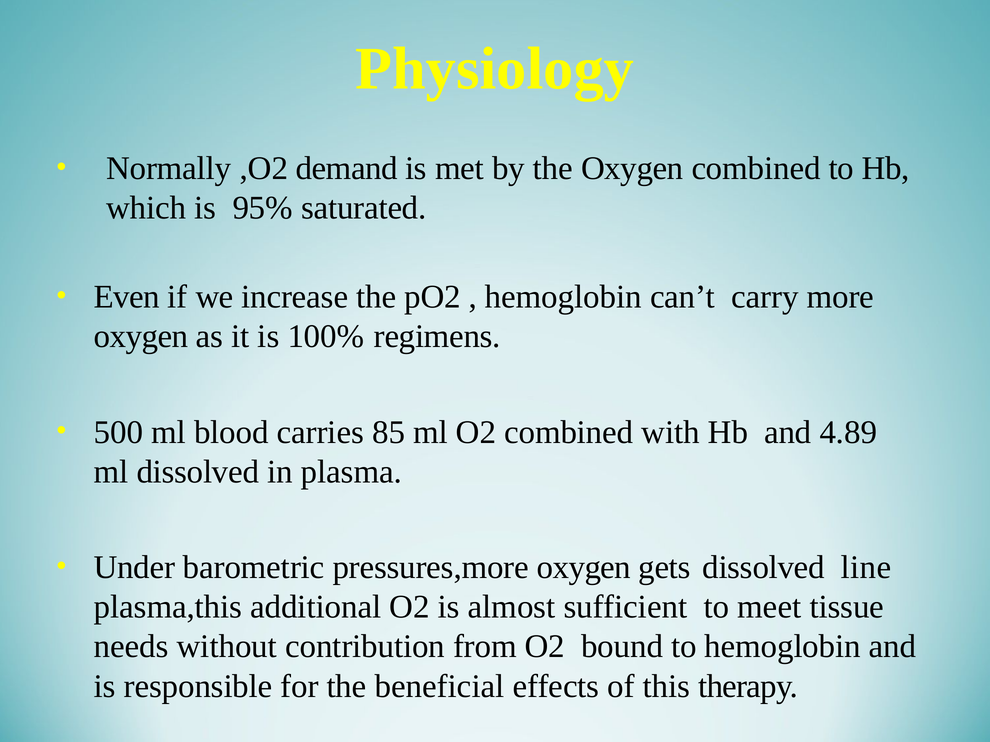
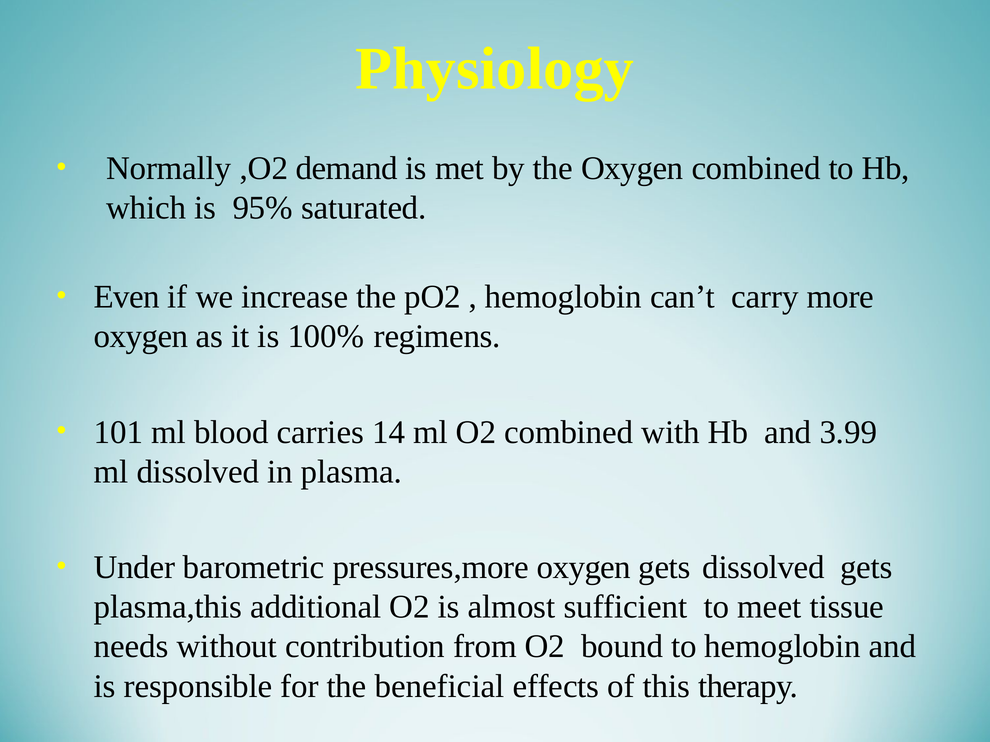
500: 500 -> 101 (118, 432)
85: 85 -> 14 (389, 432)
4.89: 4.89 -> 3.99 (848, 432)
dissolved line: line -> gets (866, 568)
